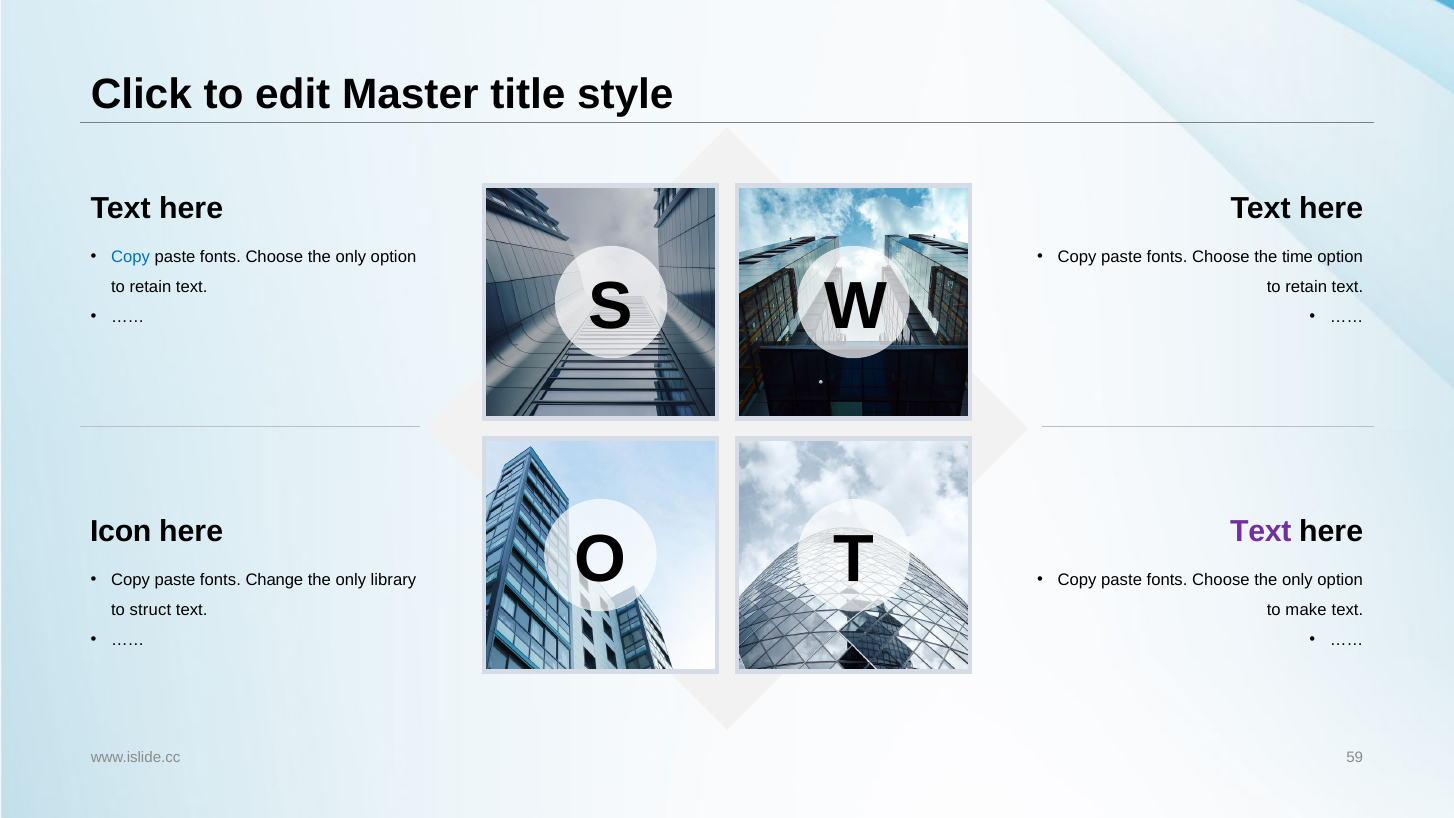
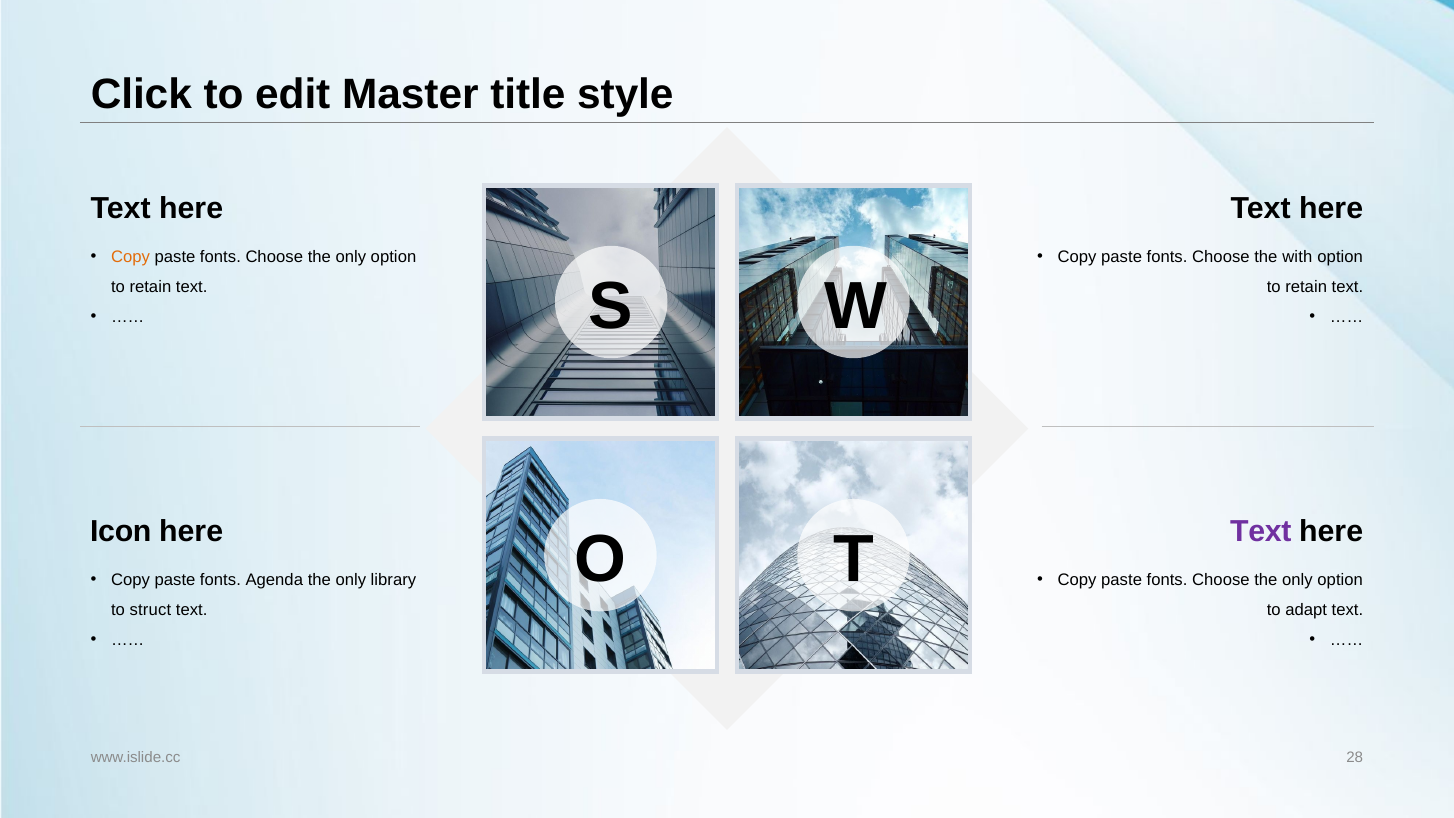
Copy colour: blue -> orange (130, 257)
time: time -> with (1297, 257)
Change: Change -> Agenda (274, 580)
make: make -> adapt (1306, 610)
59: 59 -> 28 (1355, 758)
